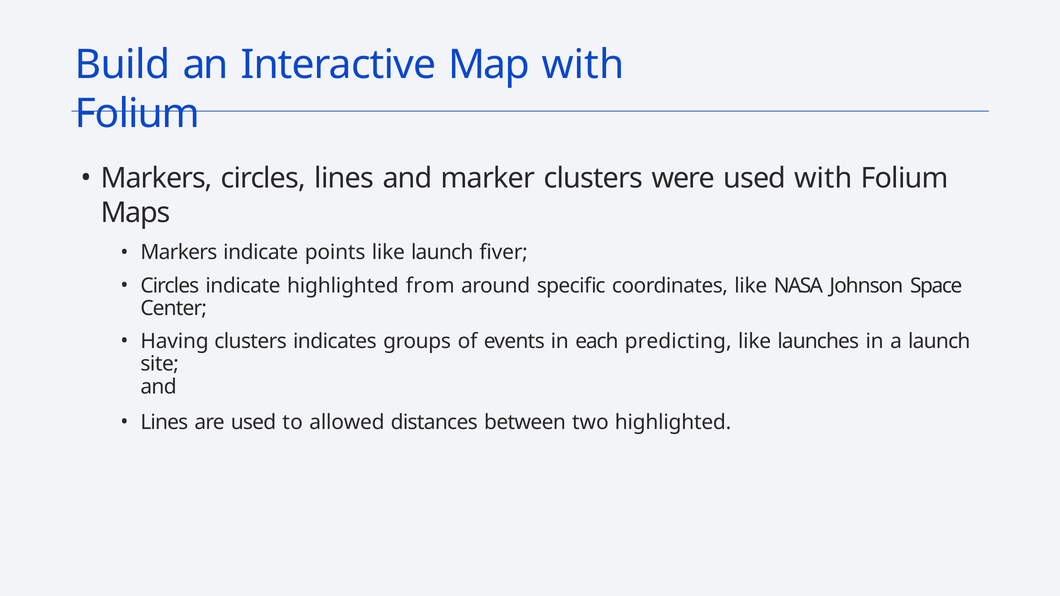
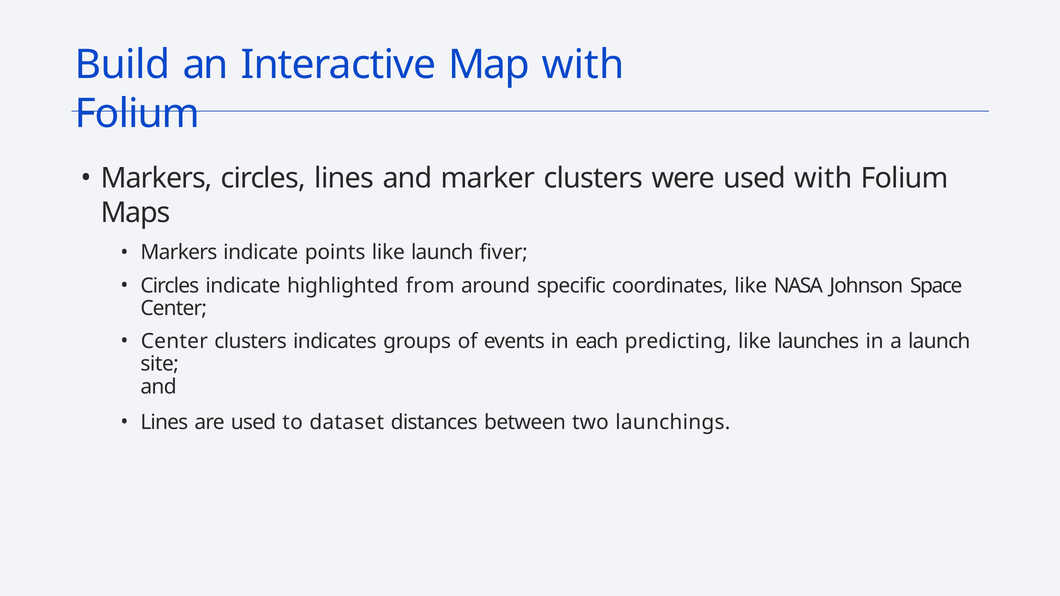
Having: Having -> Center (174, 342)
allowed: allowed -> dataset (347, 422)
two highlighted: highlighted -> launchings (673, 422)
